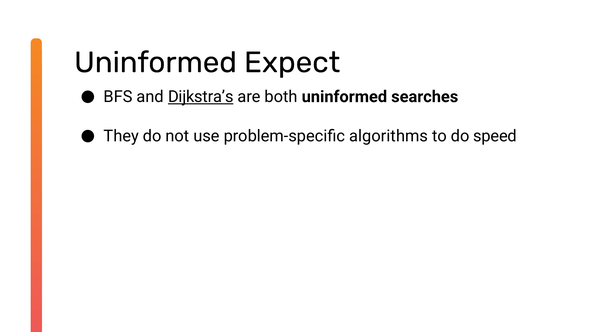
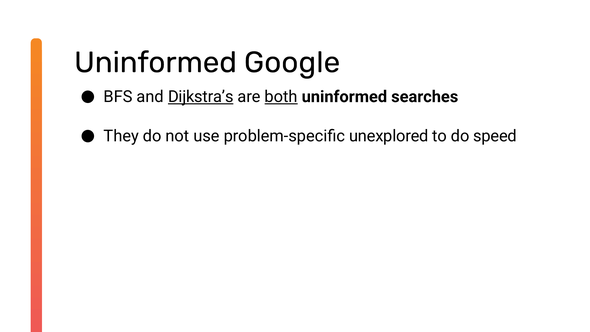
Expect: Expect -> Google (292, 62)
both underline: none -> present (281, 97)
algorithms: algorithms -> unexplored (389, 136)
